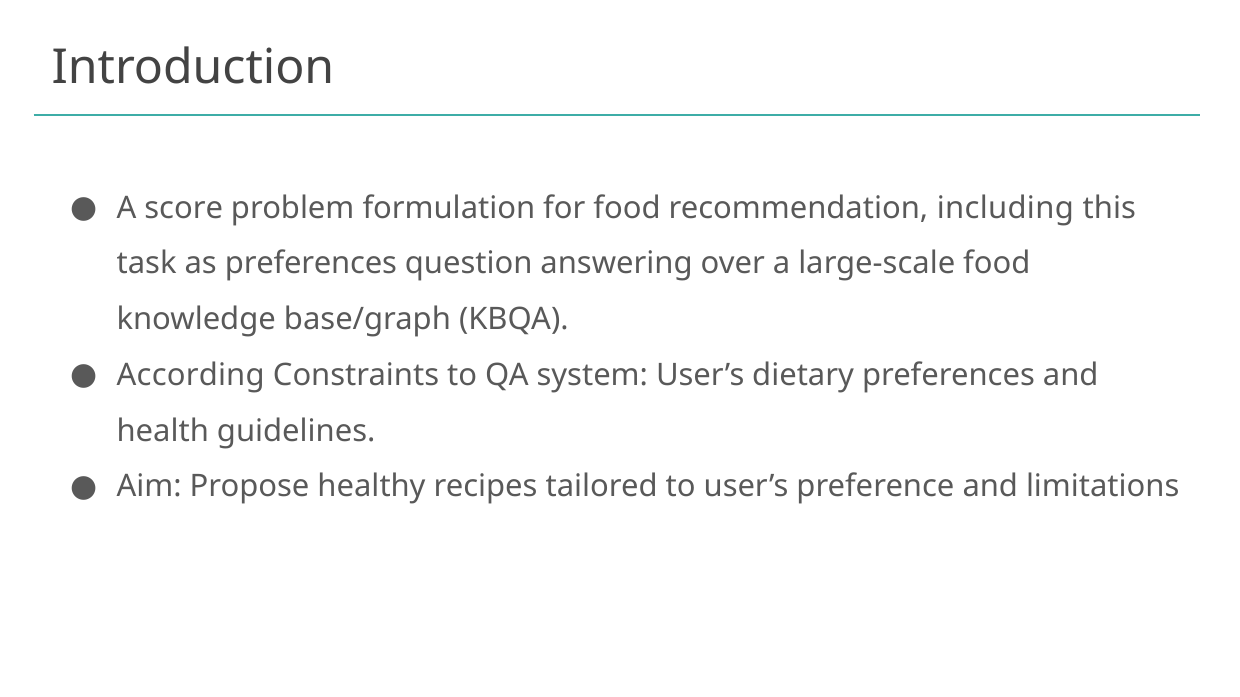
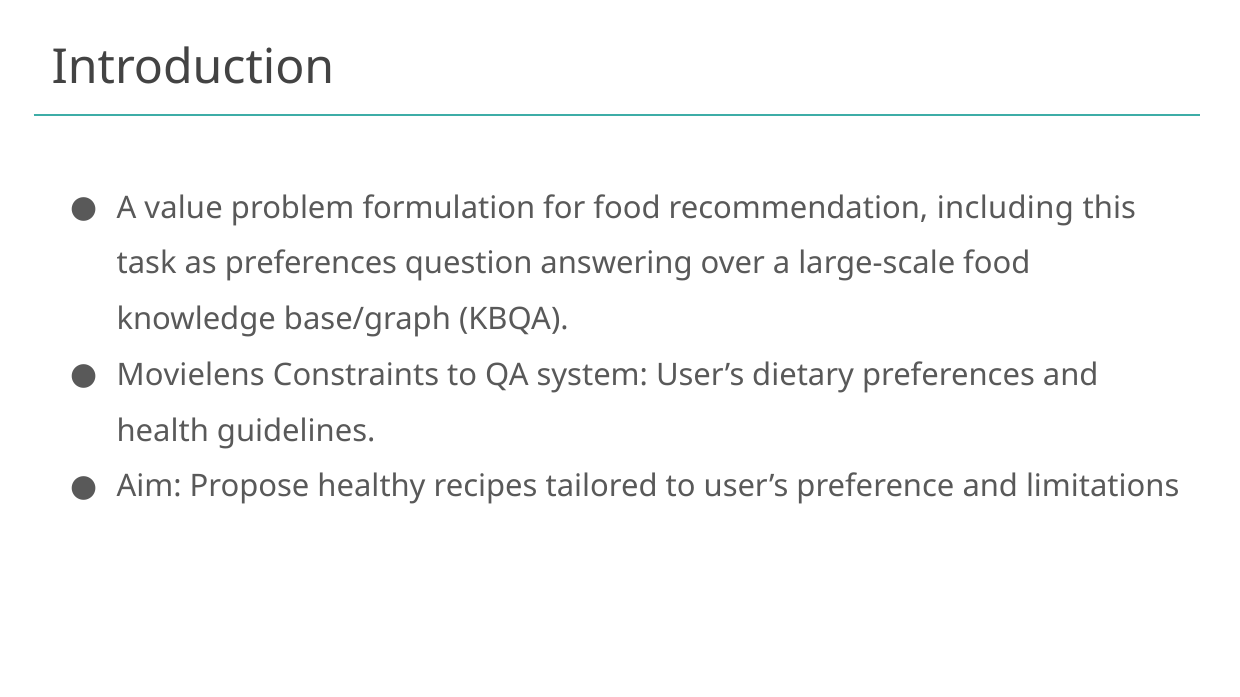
score: score -> value (184, 208)
According: According -> Movielens (191, 375)
